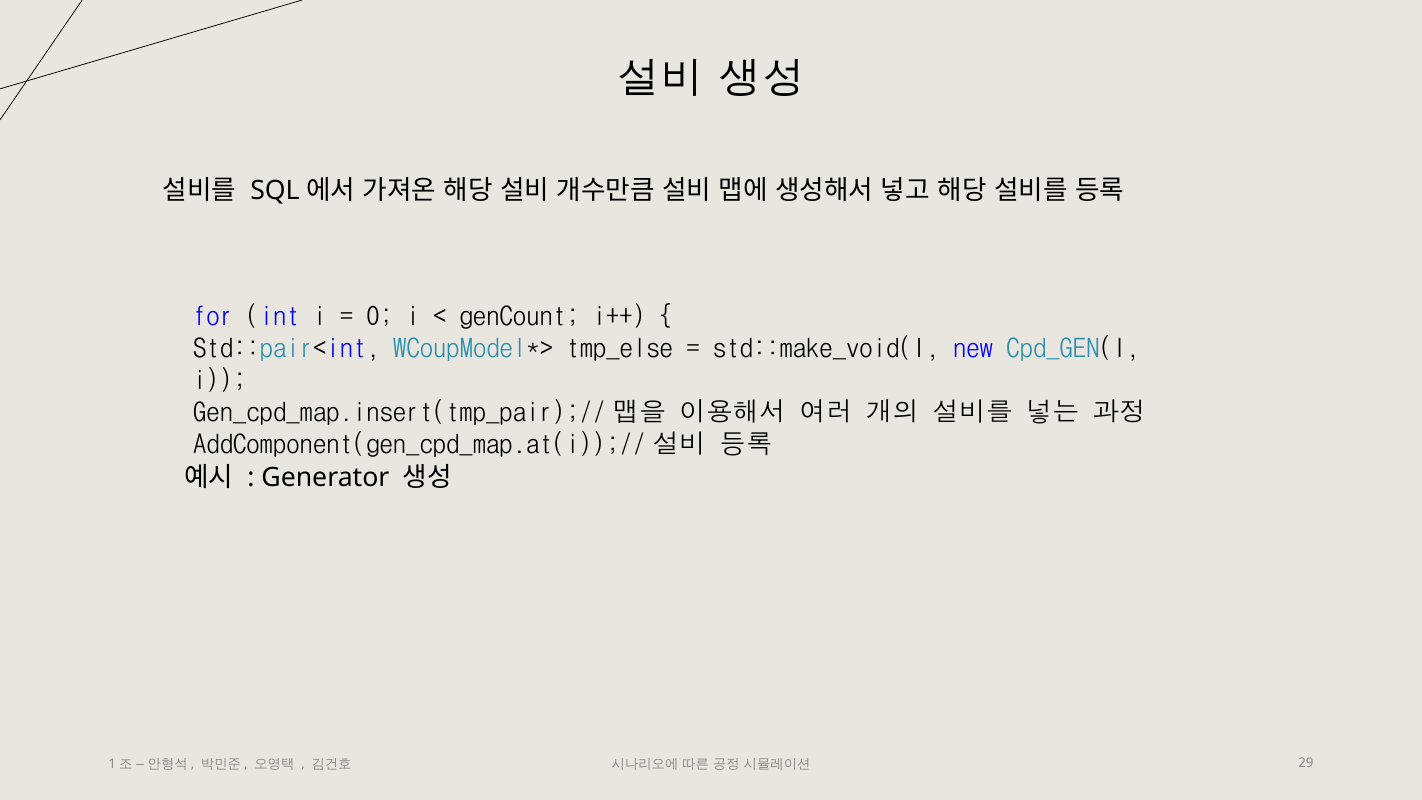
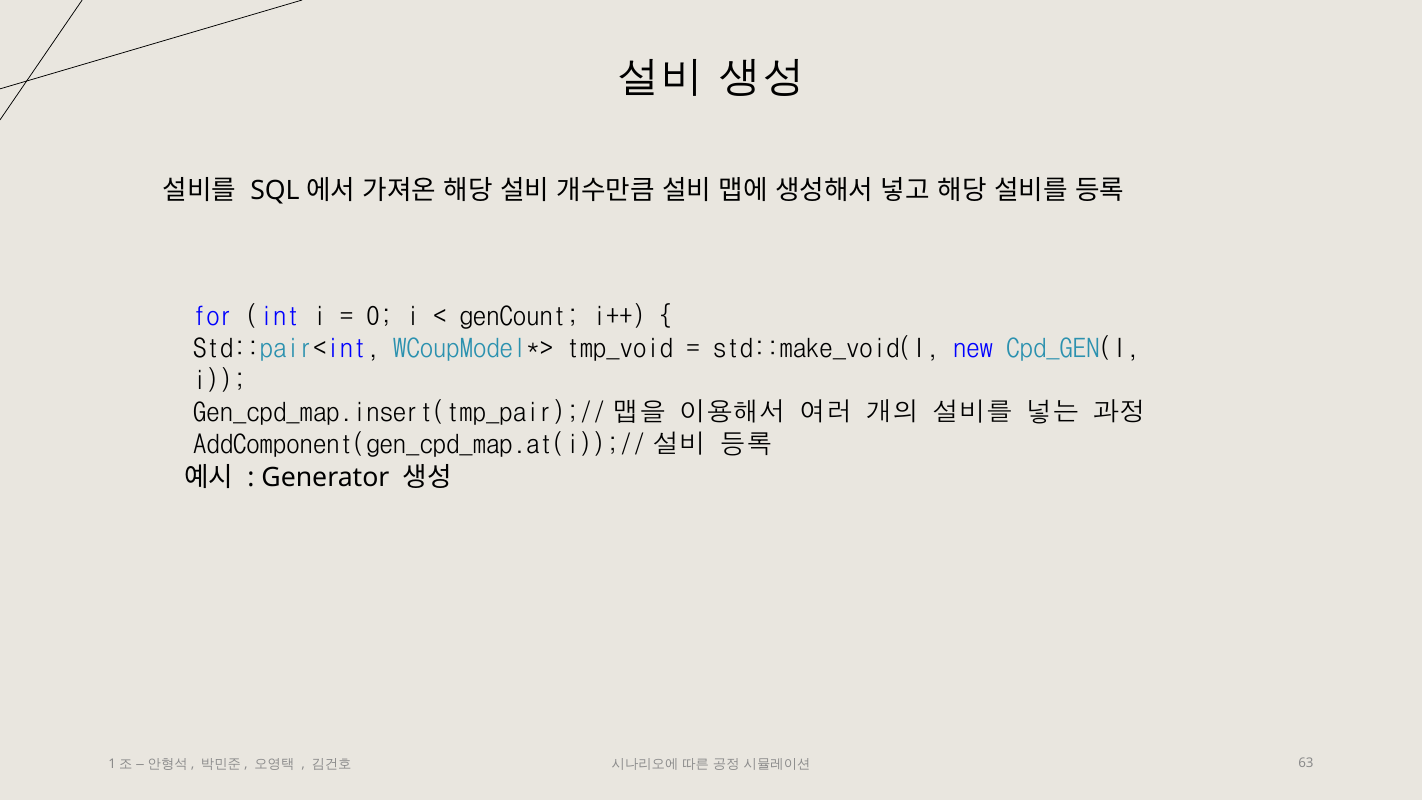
tmp_else: tmp_else -> tmp_void (620, 349)
29: 29 -> 63 (1306, 763)
